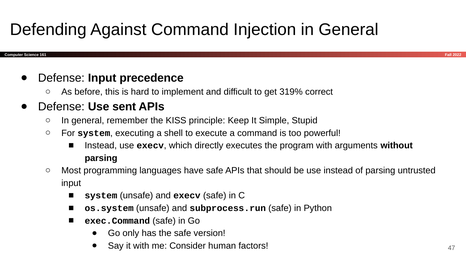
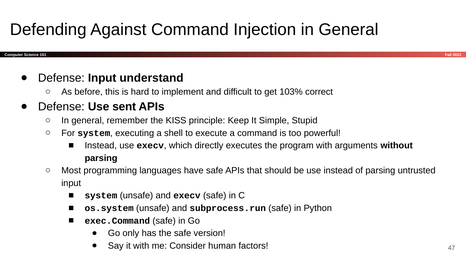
precedence: precedence -> understand (152, 78)
319%: 319% -> 103% (291, 92)
